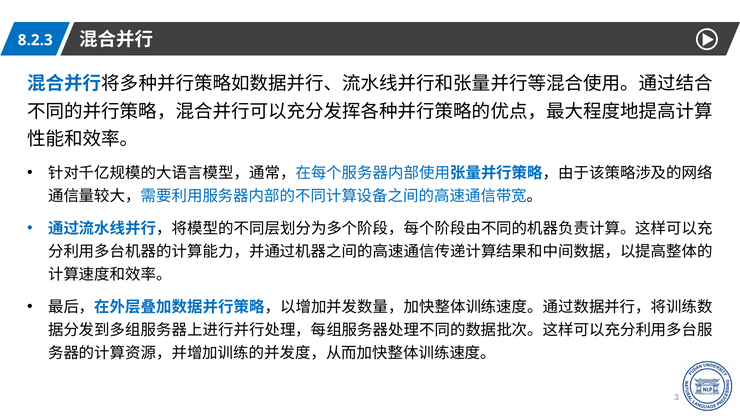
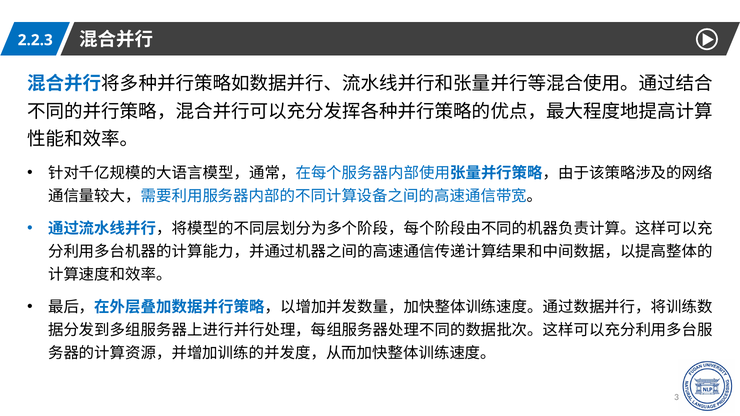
8.2.3: 8.2.3 -> 2.2.3 (35, 40)
